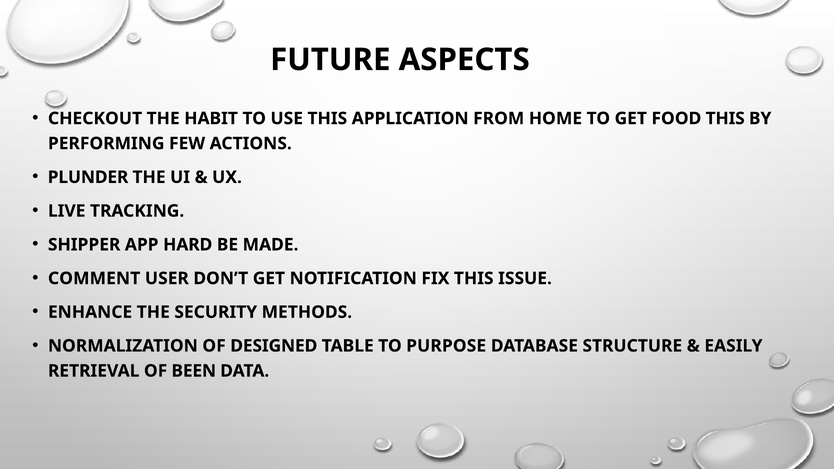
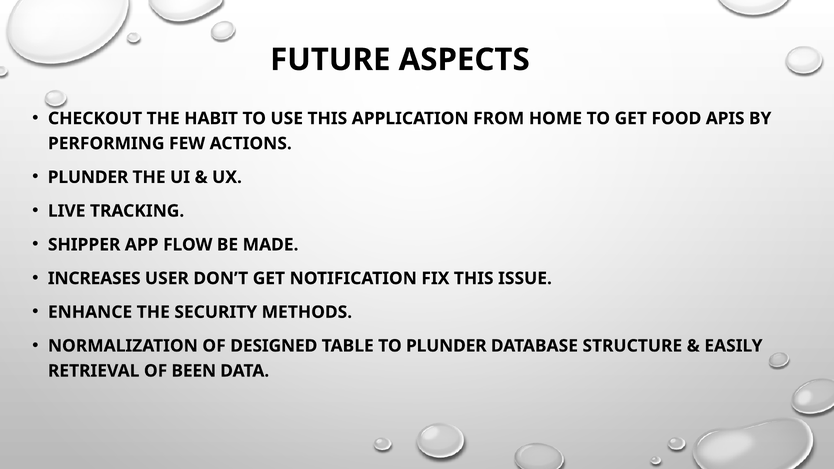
FOOD THIS: THIS -> APIS (725, 118)
HARD: HARD -> FLOW (188, 245)
COMMENT: COMMENT -> INCREASES (94, 278)
TO PURPOSE: PURPOSE -> PLUNDER (446, 346)
